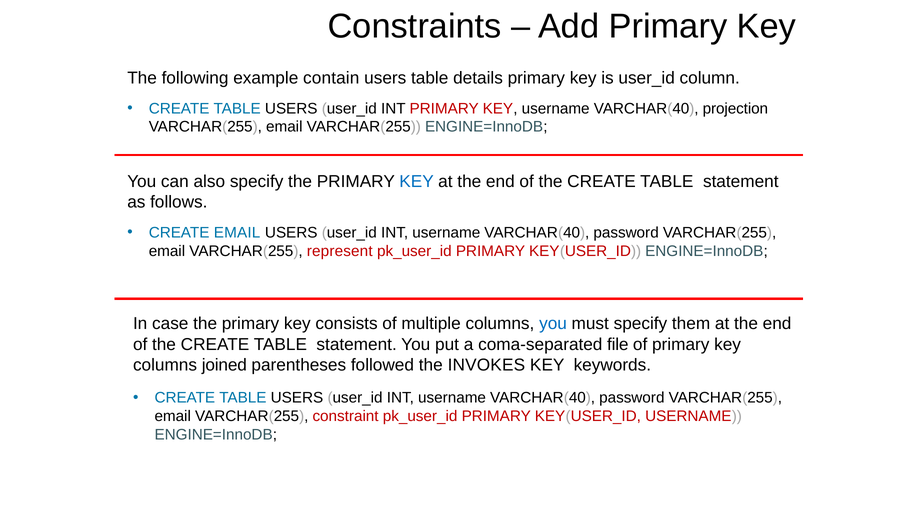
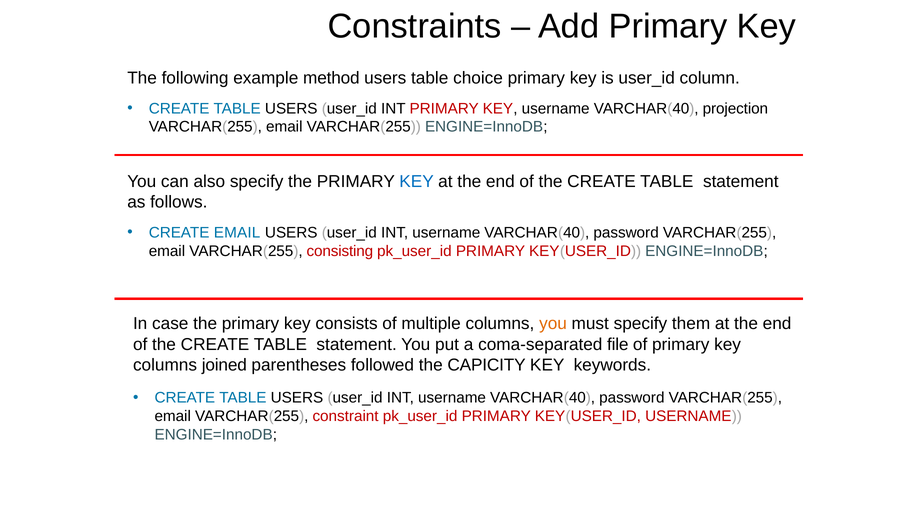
contain: contain -> method (331, 78)
details: details -> choice (478, 78)
represent: represent -> consisting (340, 251)
you colour: blue -> orange (553, 323)
INVOKES: INVOKES -> CAPICITY (487, 365)
